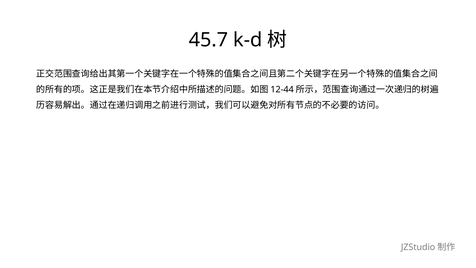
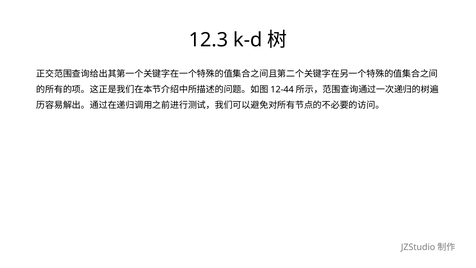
45.7: 45.7 -> 12.3 (209, 40)
